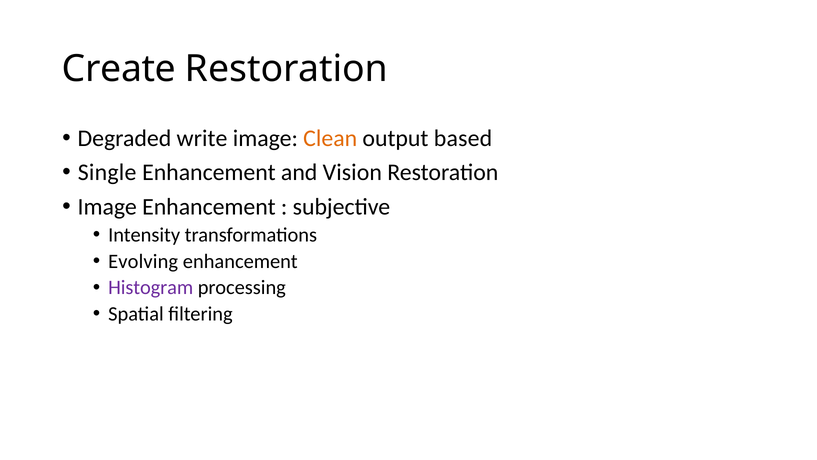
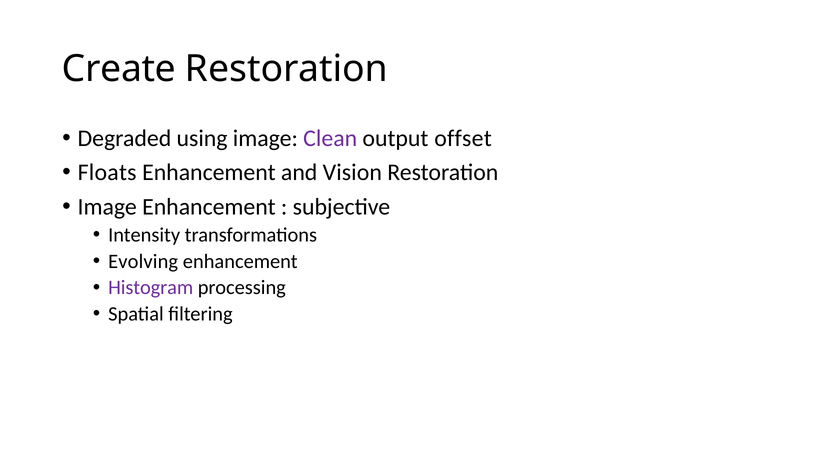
write: write -> using (202, 138)
Clean colour: orange -> purple (330, 138)
based: based -> offset (463, 138)
Single: Single -> Floats (107, 172)
